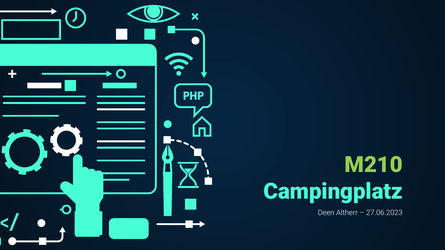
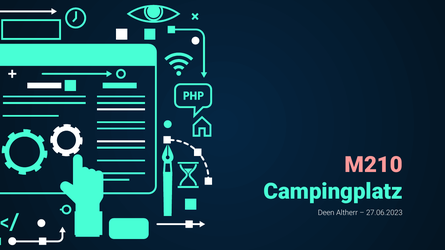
M210 colour: light green -> pink (374, 165)
